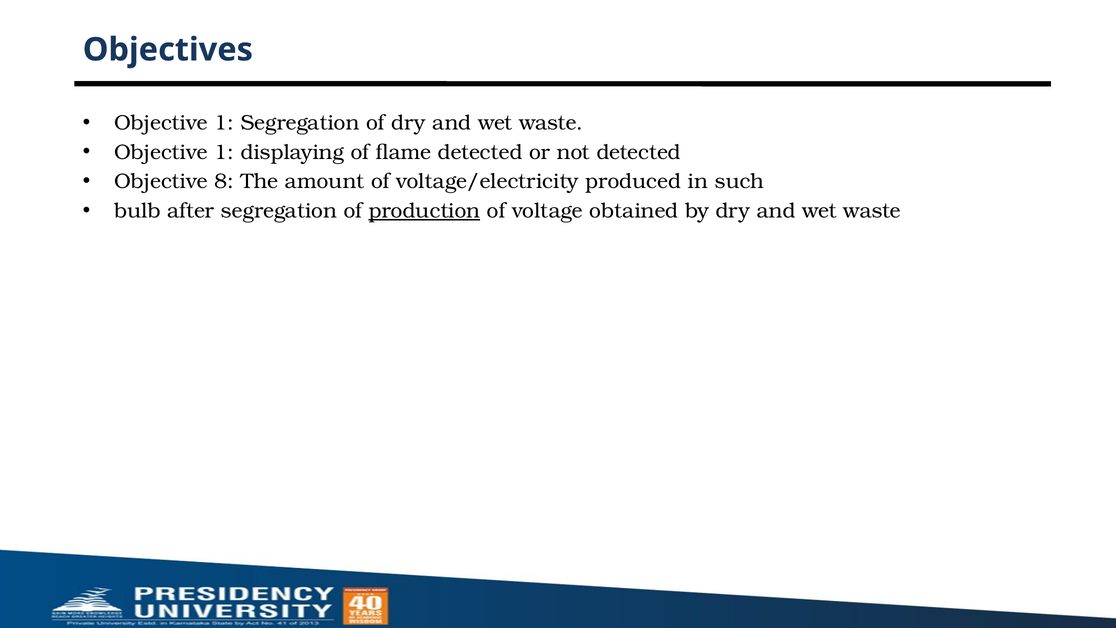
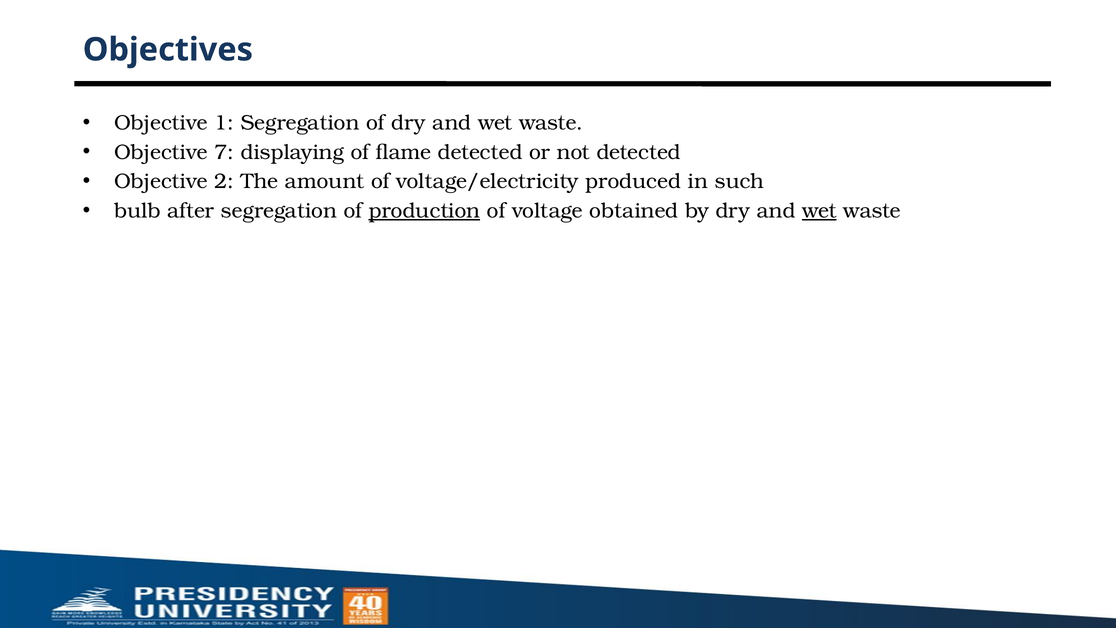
1: 1 -> 7 (224, 152)
8: 8 -> 2 (224, 181)
wet underline: none -> present (820, 211)
